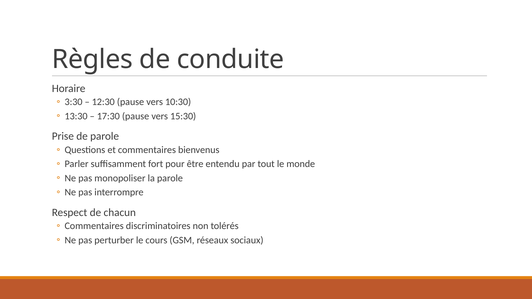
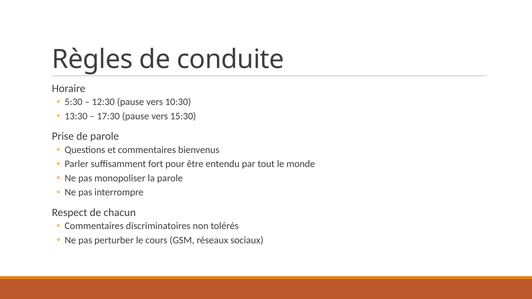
3:30: 3:30 -> 5:30 (74, 102)
